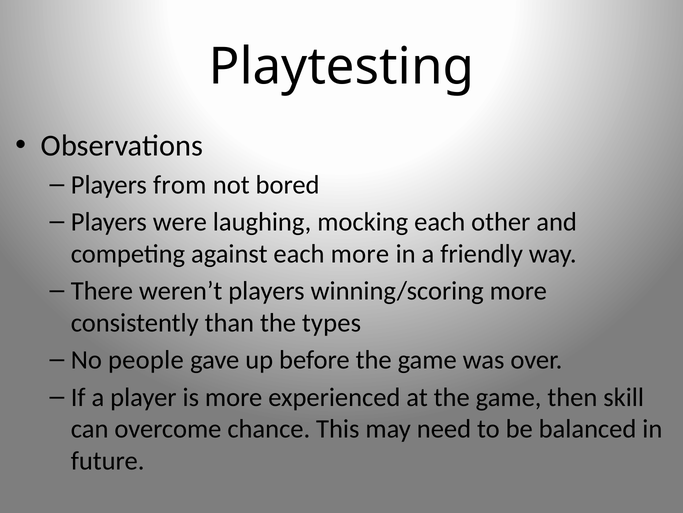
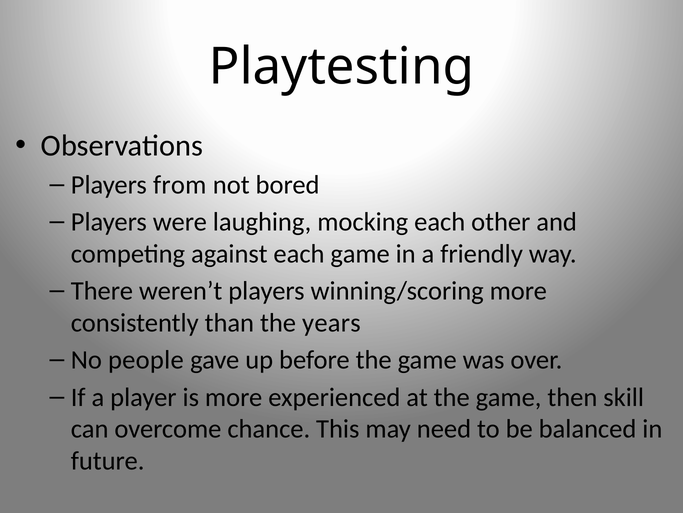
each more: more -> game (360, 254)
types: types -> years (331, 322)
